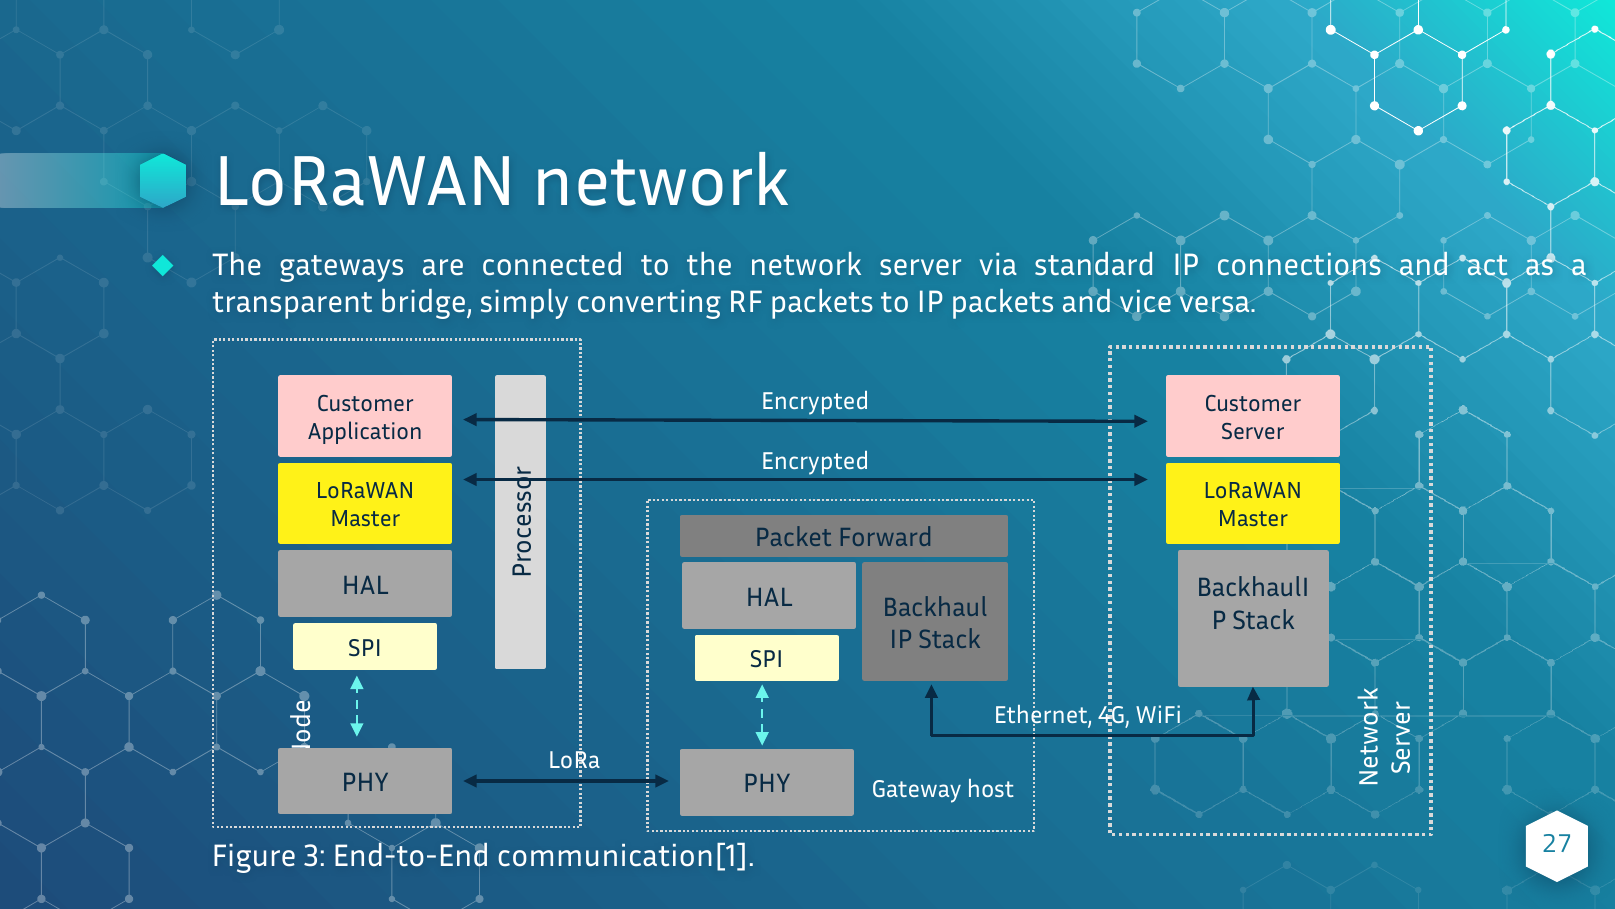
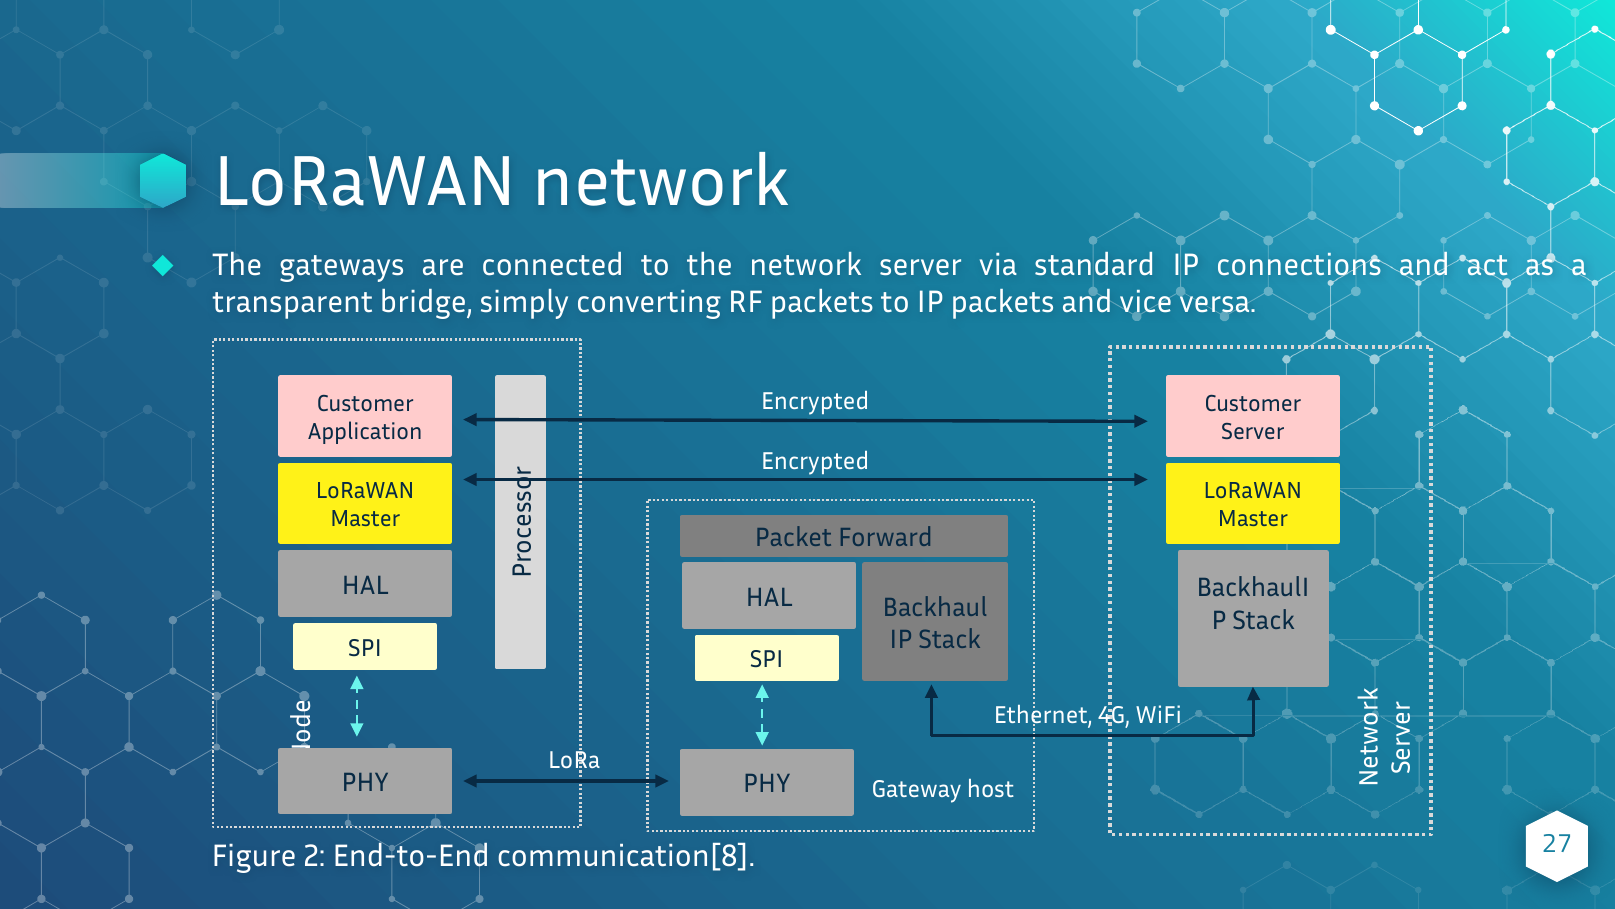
3: 3 -> 2 (314, 856)
communication[1: communication[1 -> communication[8 (626, 856)
